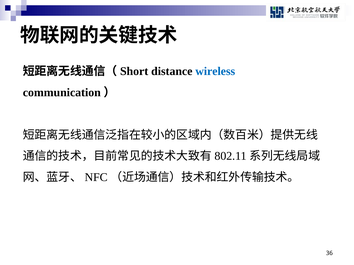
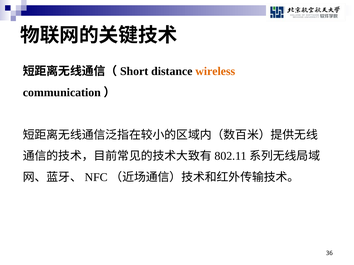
wireless colour: blue -> orange (215, 71)
